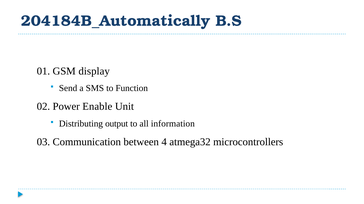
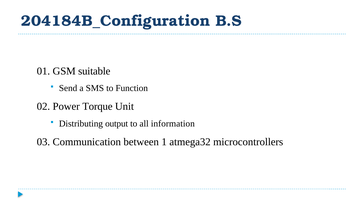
204184B_Automatically: 204184B_Automatically -> 204184B_Configuration (116, 21)
display: display -> suitable (94, 71)
Enable: Enable -> Torque (97, 107)
4: 4 -> 1 (164, 142)
